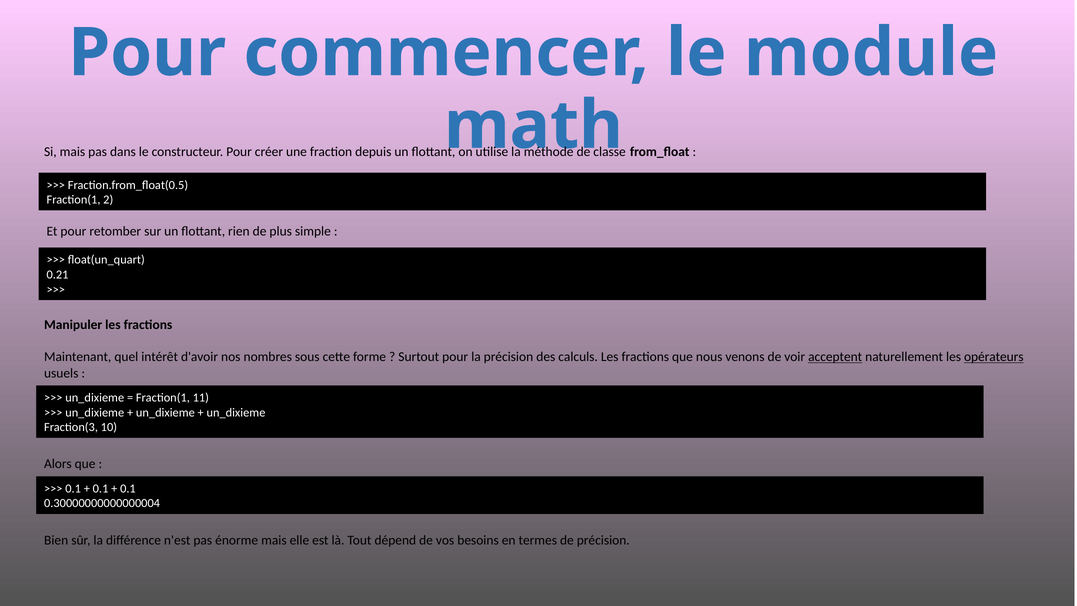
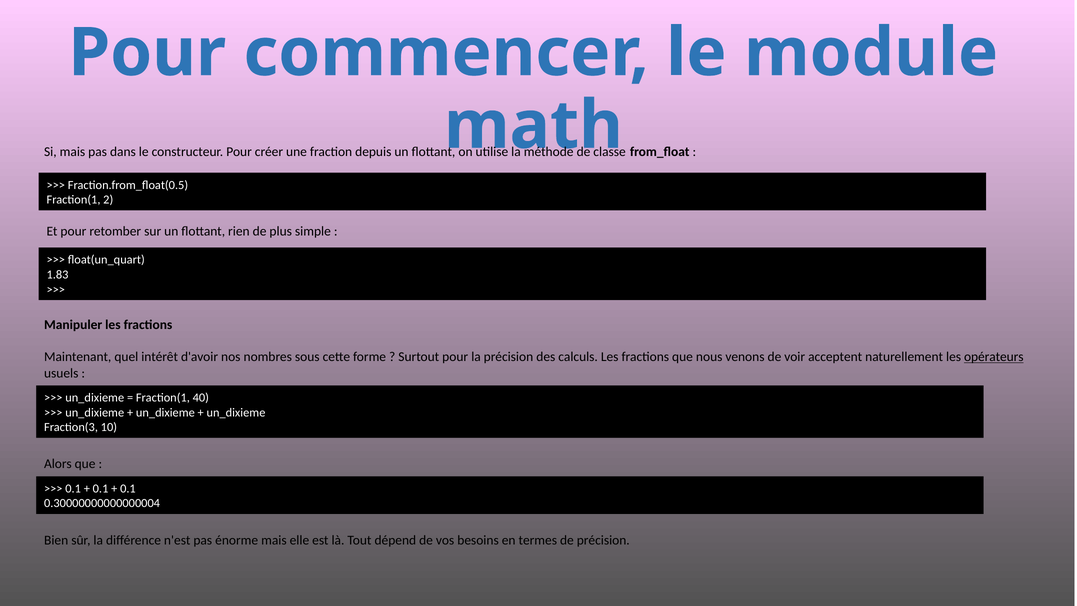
0.21: 0.21 -> 1.83 (58, 275)
acceptent underline: present -> none (835, 357)
11: 11 -> 40 (201, 398)
